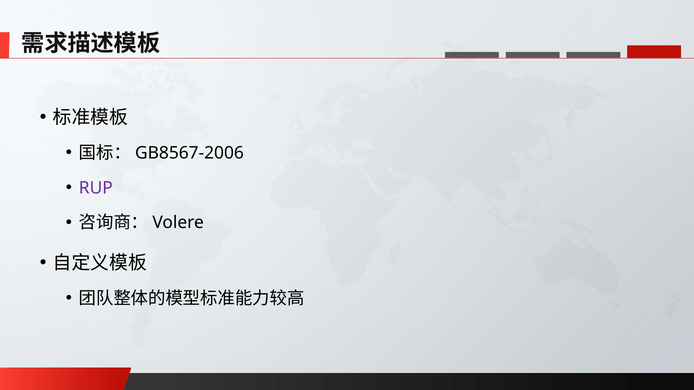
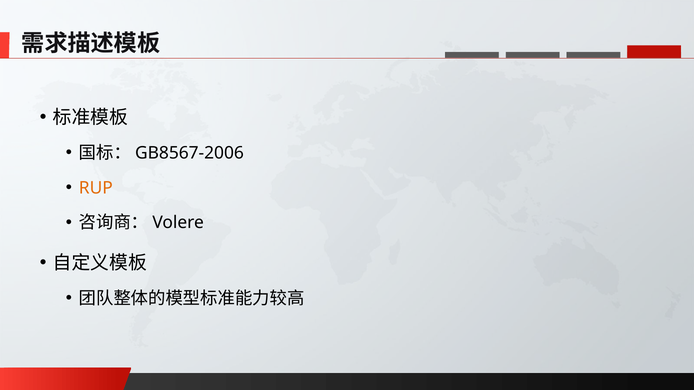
RUP colour: purple -> orange (96, 188)
